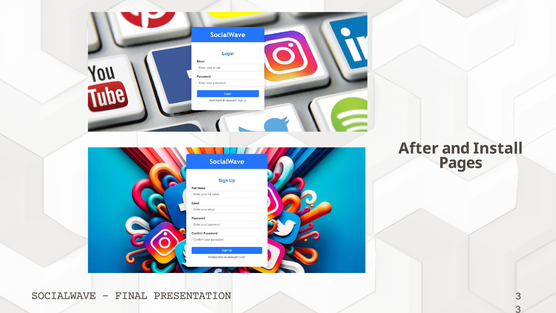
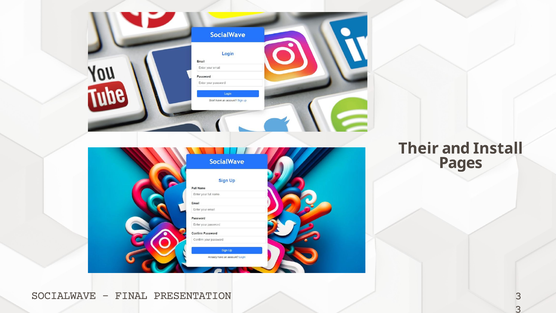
After: After -> Their (418, 148)
